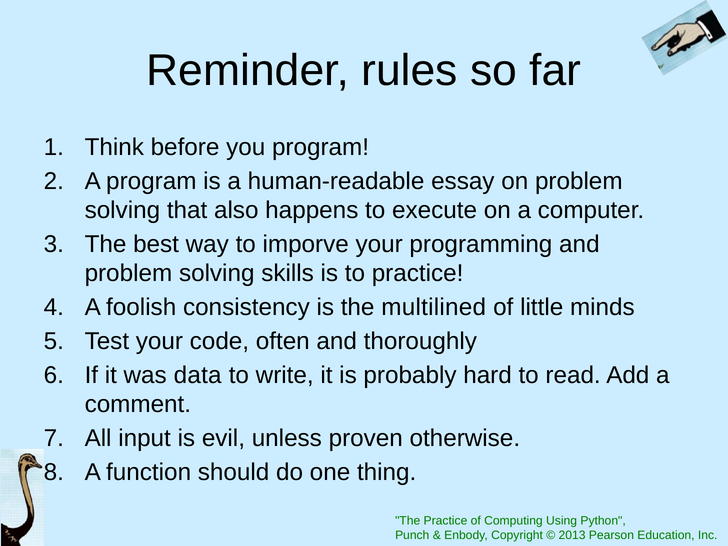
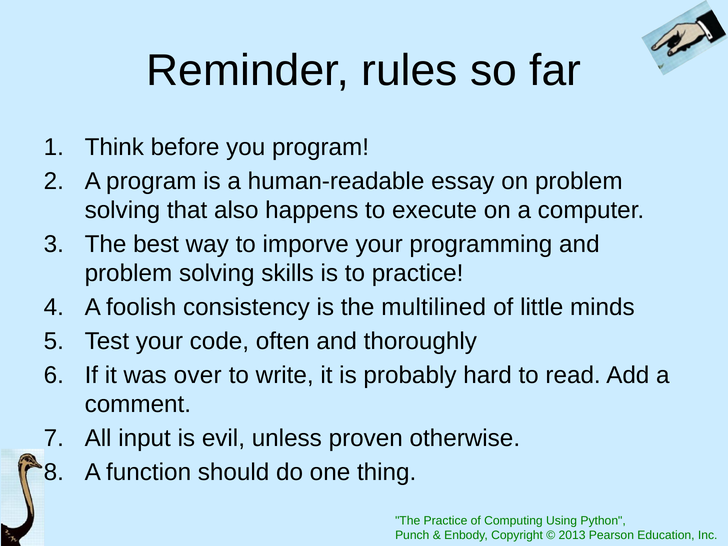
data: data -> over (198, 375)
